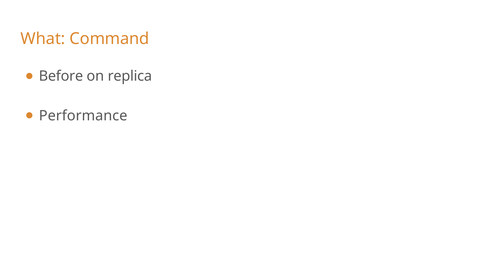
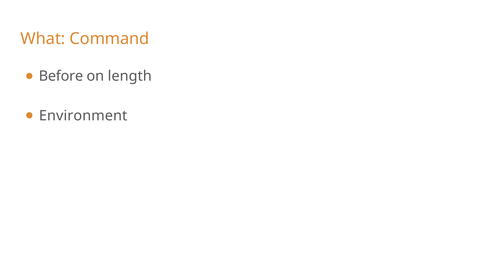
replica: replica -> length (130, 76)
Performance: Performance -> Environment (83, 116)
